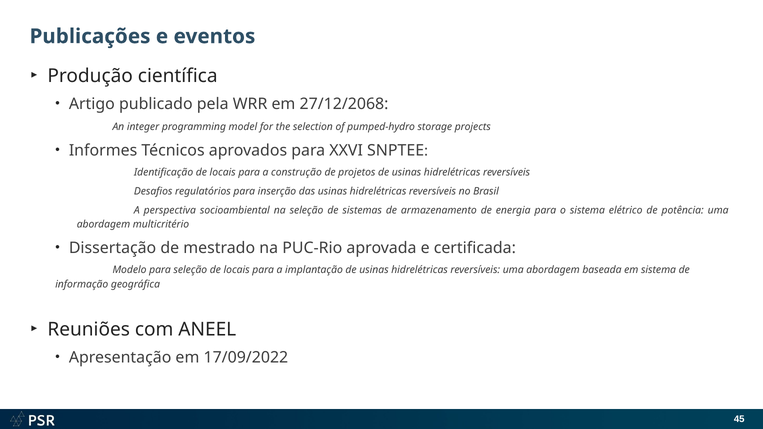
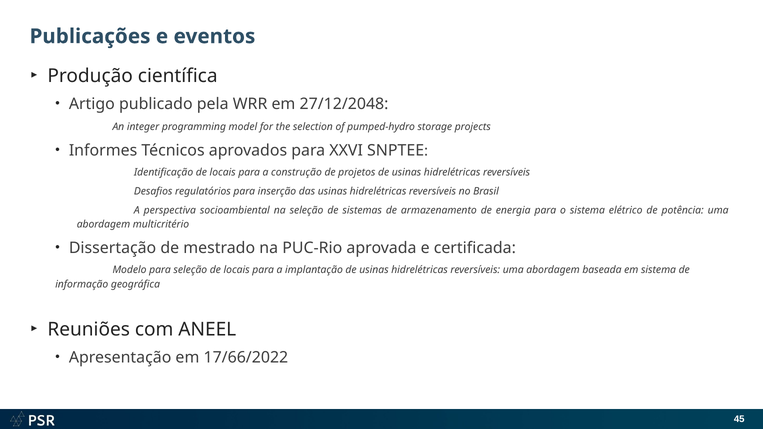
27/12/2068: 27/12/2068 -> 27/12/2048 (344, 104)
17/09/2022: 17/09/2022 -> 17/66/2022 (246, 358)
